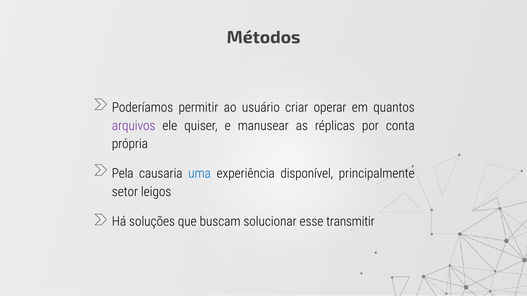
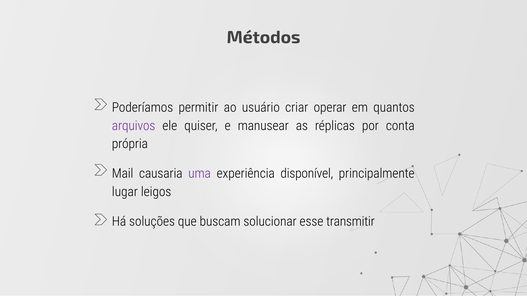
Pela: Pela -> Mail (123, 174)
uma colour: blue -> purple (200, 174)
setor: setor -> lugar (125, 192)
